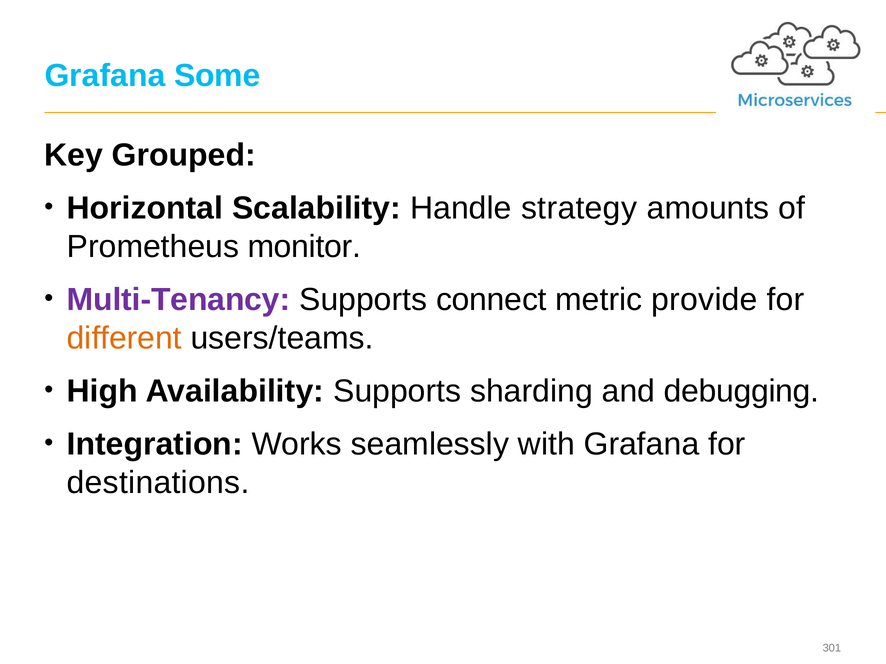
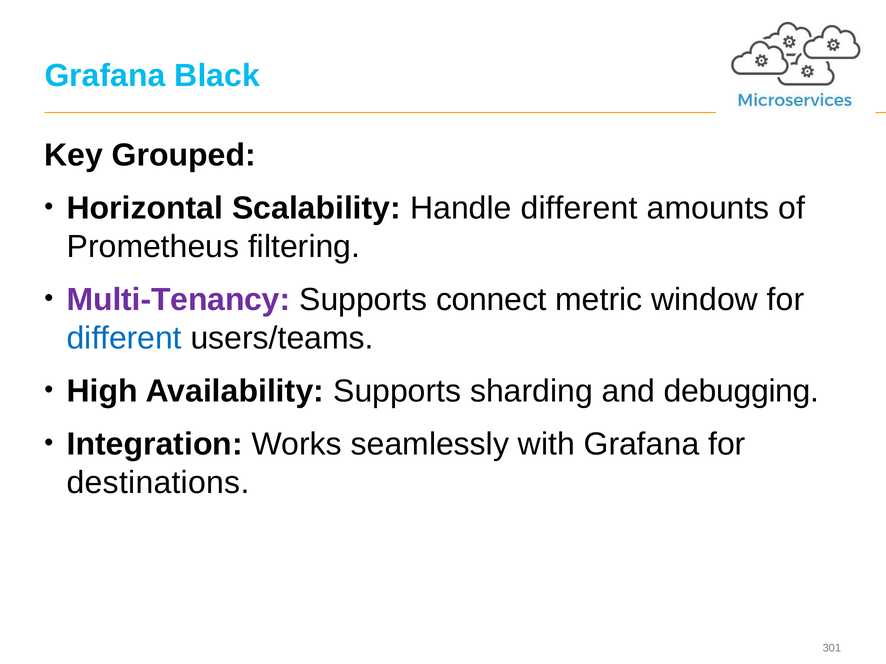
Some: Some -> Black (217, 76)
Handle strategy: strategy -> different (579, 208)
monitor: monitor -> filtering (304, 247)
provide: provide -> window (705, 300)
different colour: orange -> blue (124, 338)
